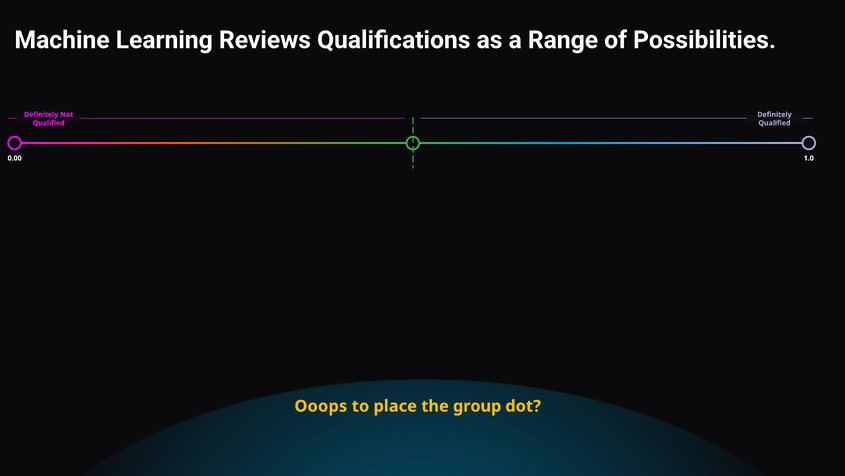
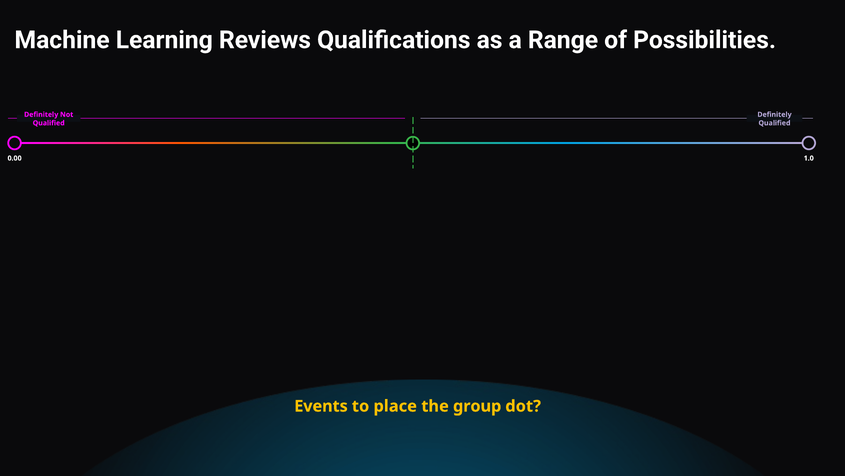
Ooops: Ooops -> Events (321, 406)
